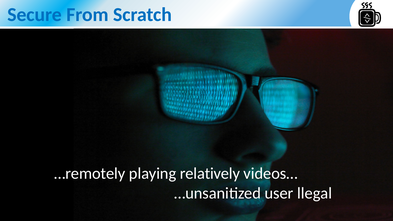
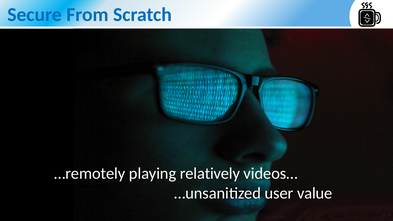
llegal: llegal -> value (315, 193)
